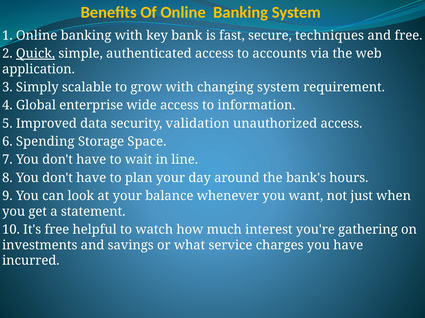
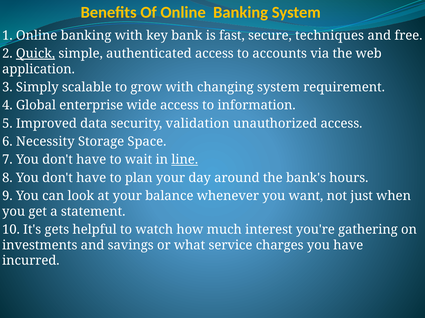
Spending: Spending -> Necessity (45, 142)
line underline: none -> present (185, 160)
It's free: free -> gets (57, 230)
